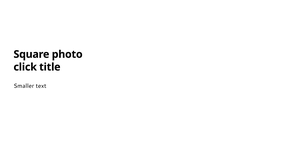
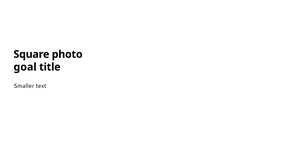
click: click -> goal (25, 67)
